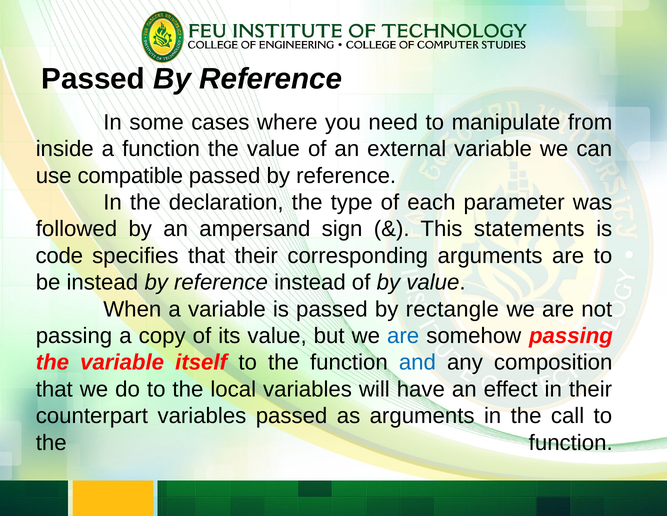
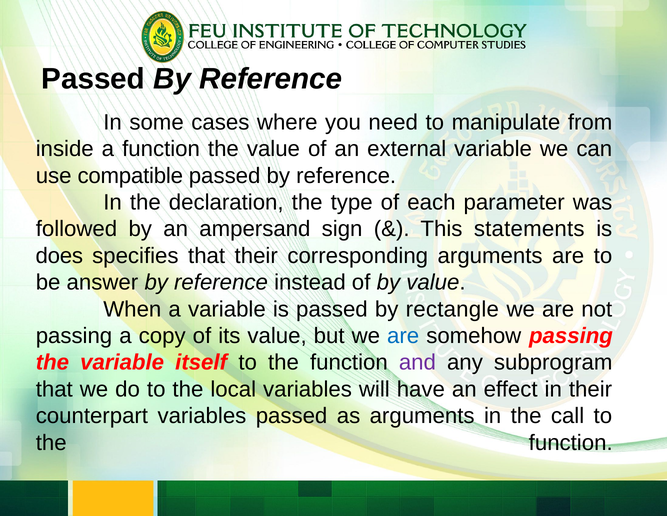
code: code -> does (59, 256)
be instead: instead -> answer (102, 282)
and colour: blue -> purple (417, 362)
composition: composition -> subprogram (553, 362)
